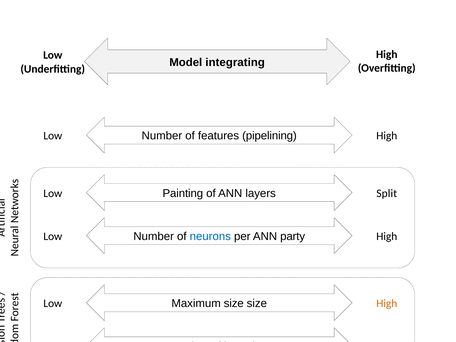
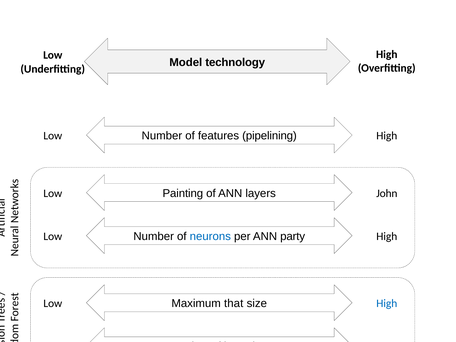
integrating: integrating -> technology (235, 62)
Split: Split -> John (387, 193)
Maximum size: size -> that (234, 303)
High colour: orange -> blue (387, 303)
